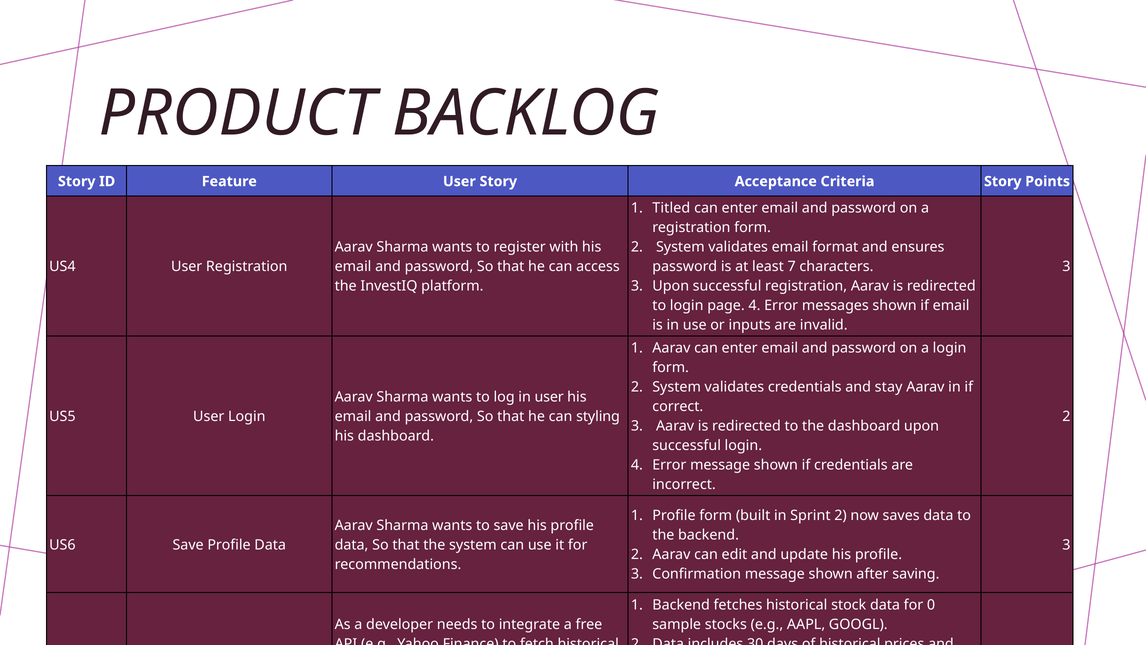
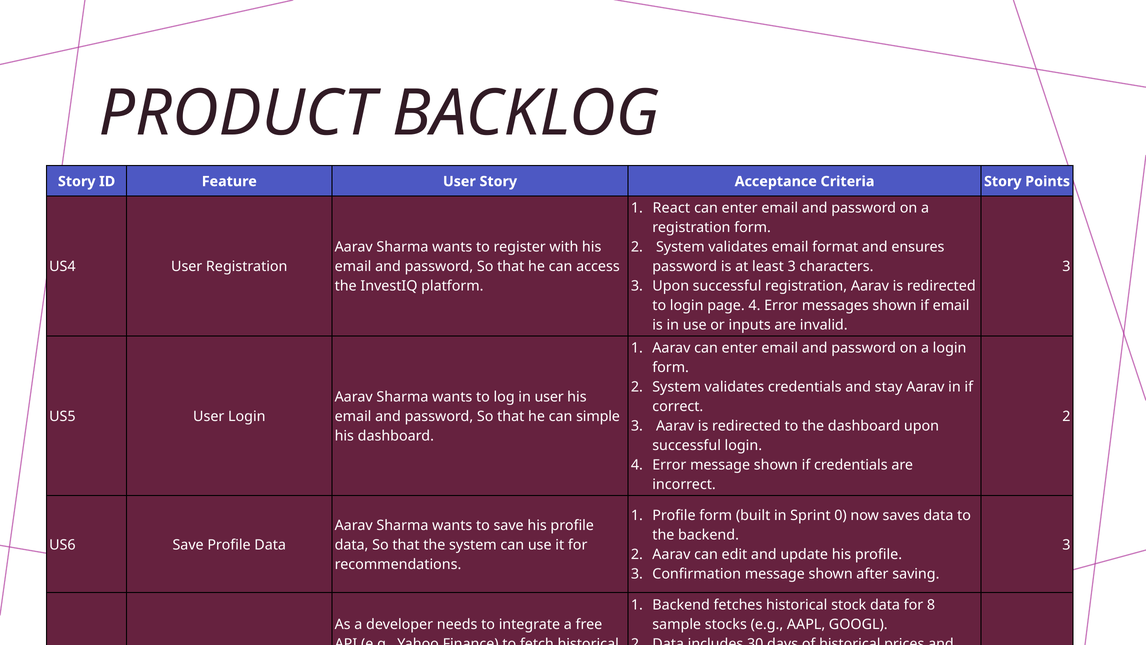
Titled: Titled -> React (671, 208)
least 7: 7 -> 3 (792, 266)
styling: styling -> simple (598, 416)
Sprint 2: 2 -> 0 (841, 515)
0: 0 -> 8 (931, 605)
